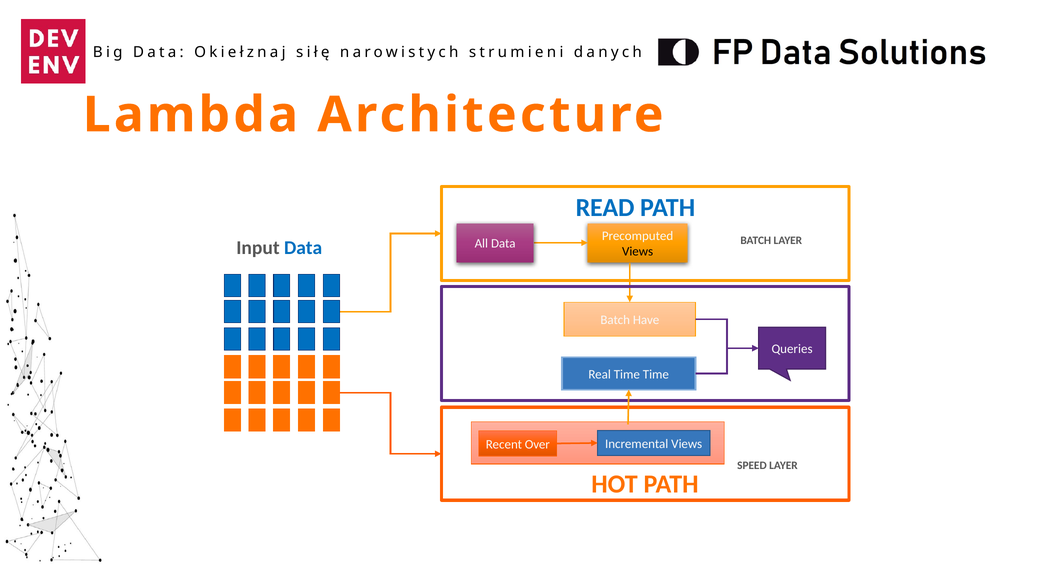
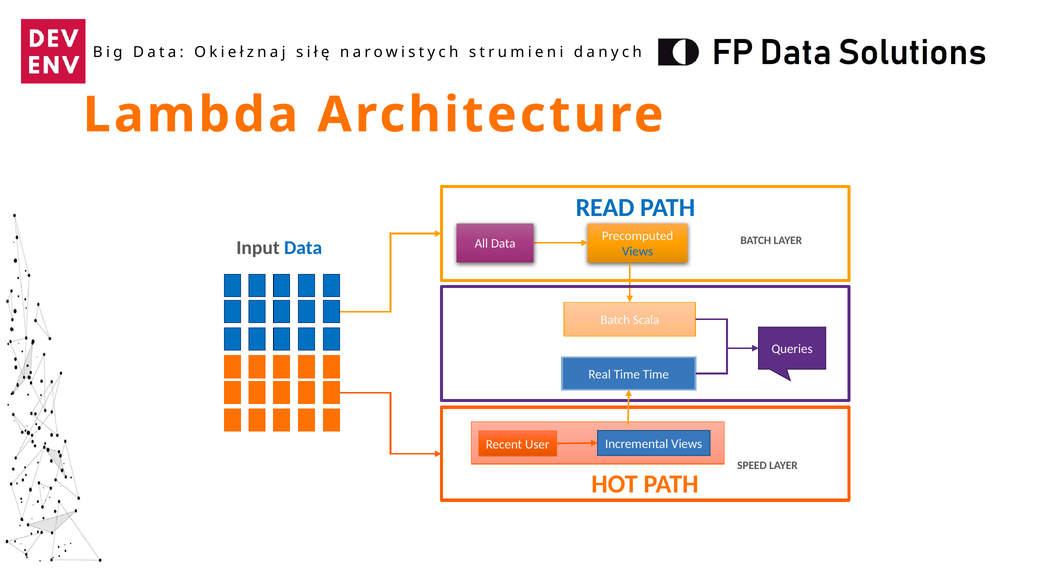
Views colour: black -> blue (638, 252)
Have: Have -> Scala (646, 320)
Over: Over -> User (537, 445)
